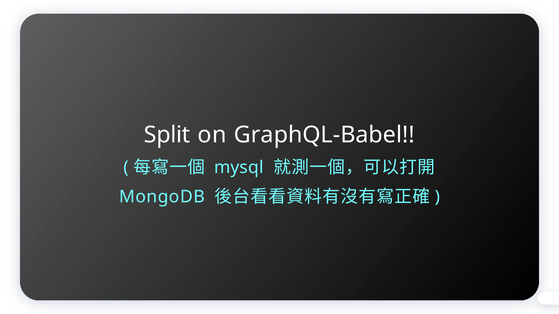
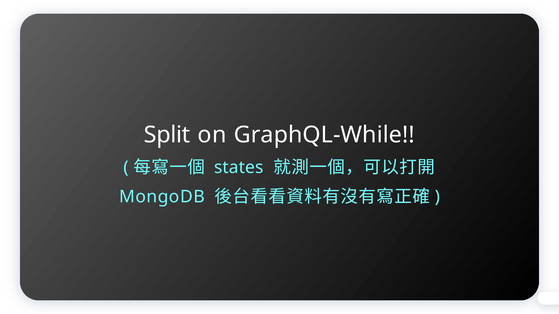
GraphQL-Babel: GraphQL-Babel -> GraphQL-While (324, 135)
mysql: mysql -> states (239, 168)
